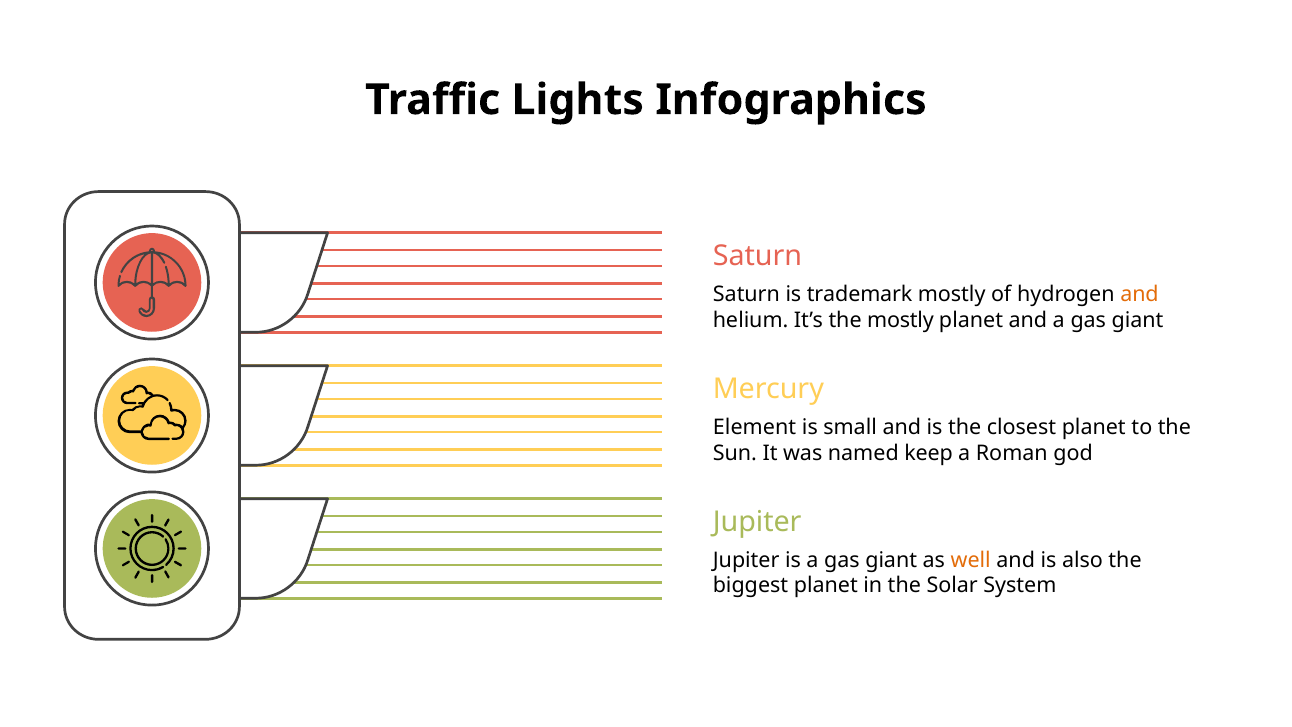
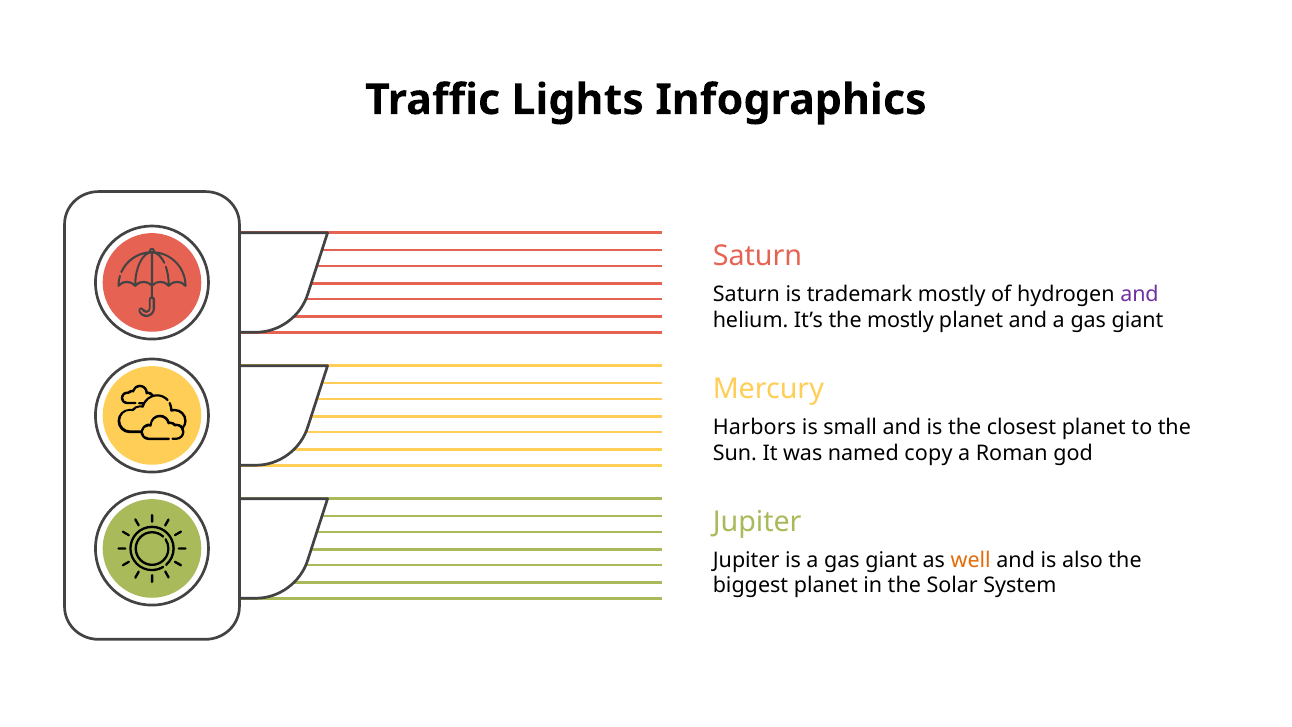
and colour: orange -> purple (1140, 294)
Element: Element -> Harbors (755, 427)
keep: keep -> copy (928, 453)
